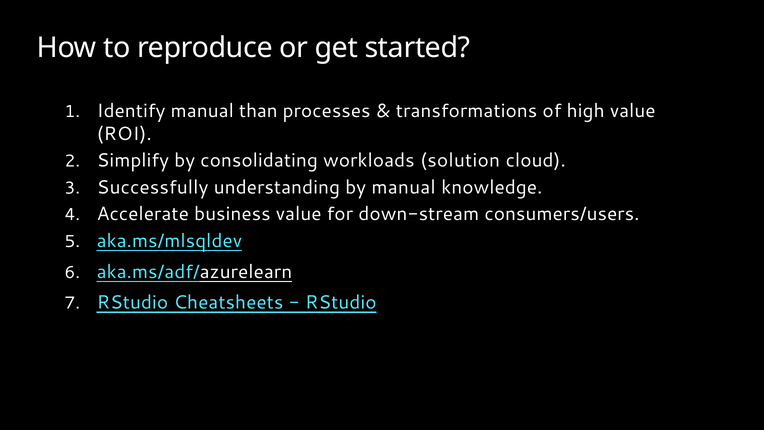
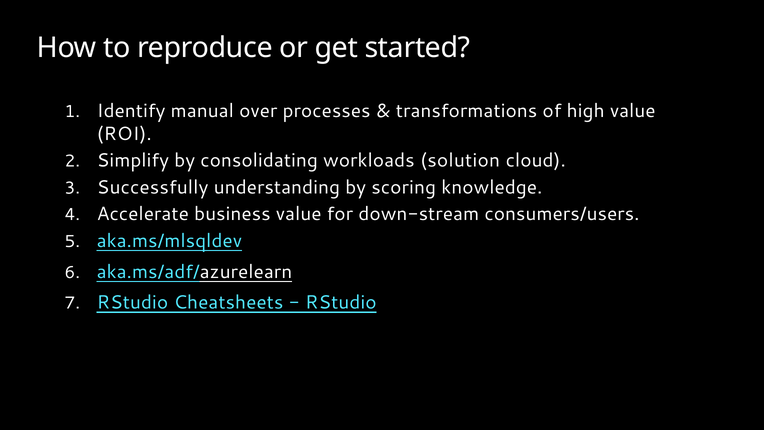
than: than -> over (258, 111)
by manual: manual -> scoring (404, 187)
